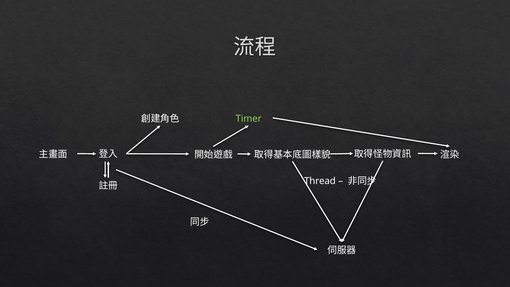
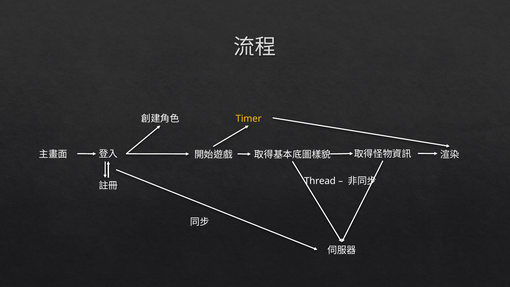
Timer colour: light green -> yellow (249, 119)
